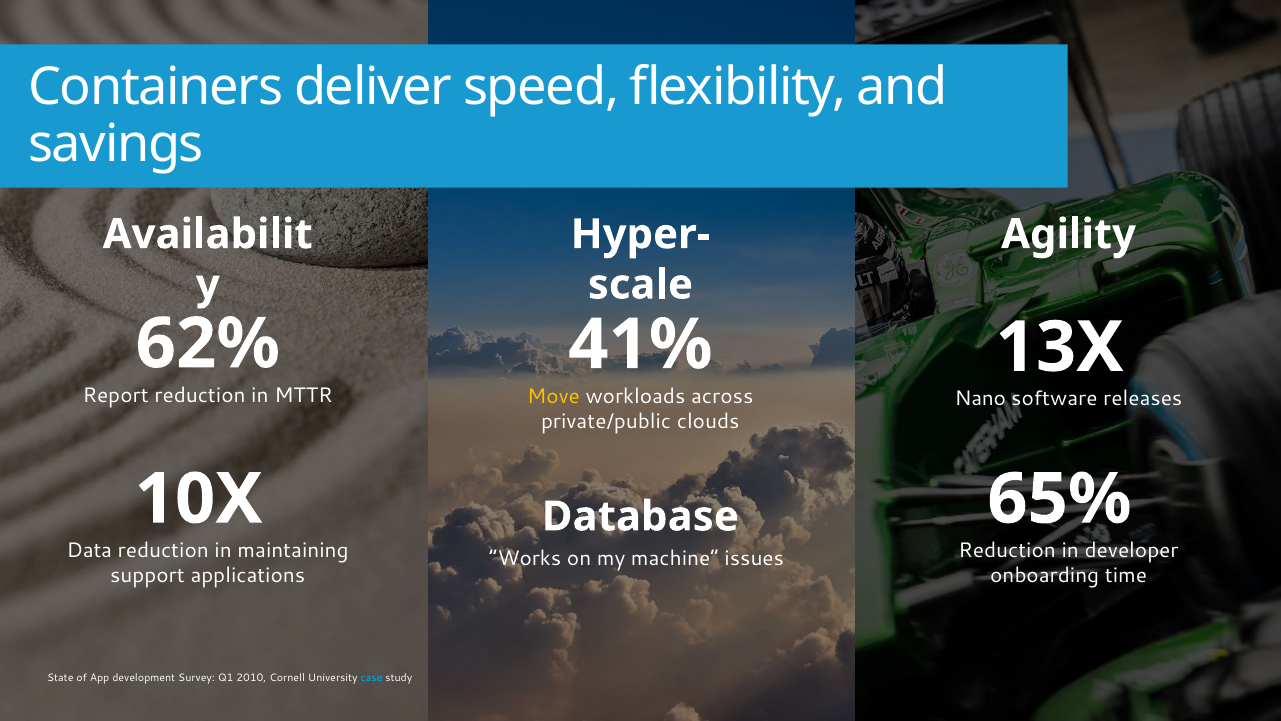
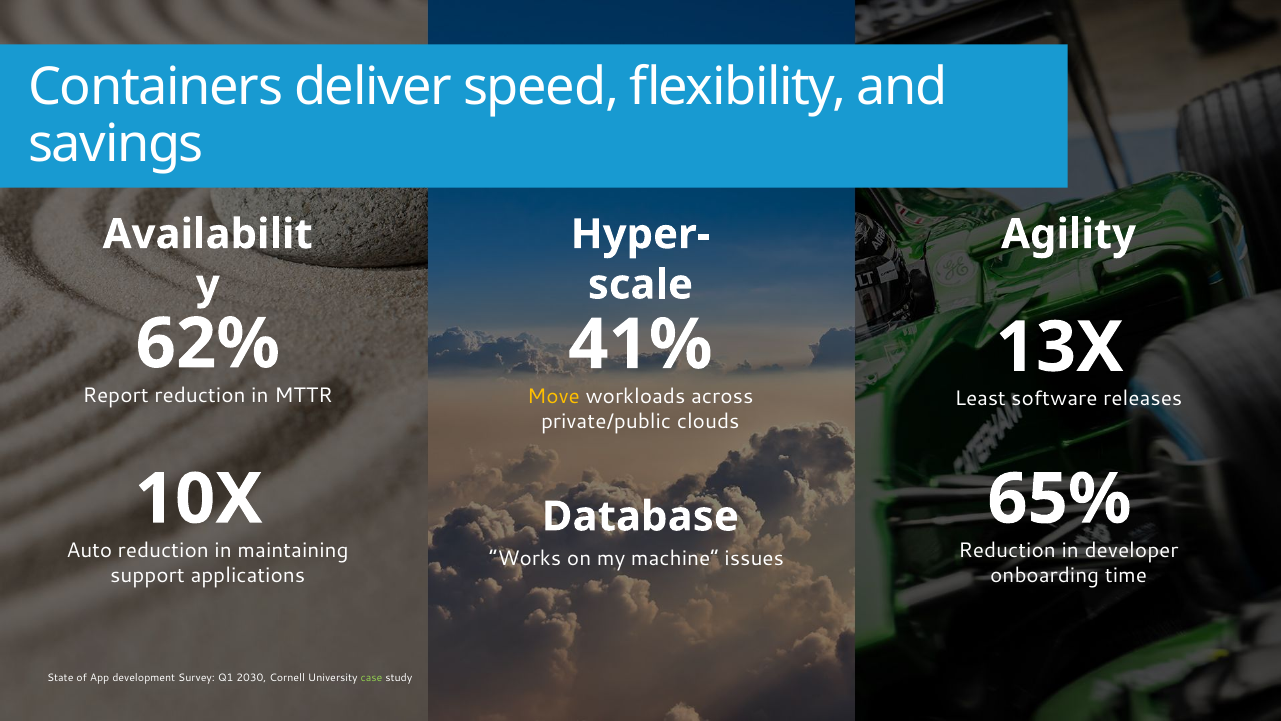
Nano: Nano -> Least (980, 399)
Data: Data -> Auto (89, 550)
2010: 2010 -> 2030 (251, 678)
case colour: light blue -> light green (372, 678)
